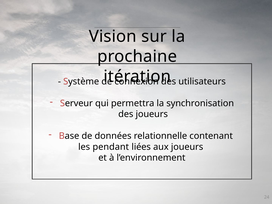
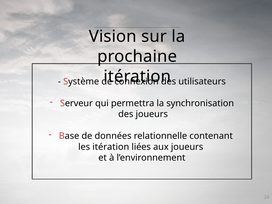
les pendant: pendant -> itération (111, 147)
